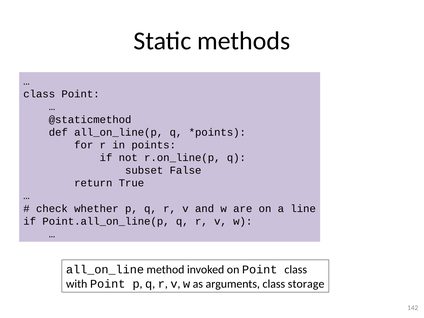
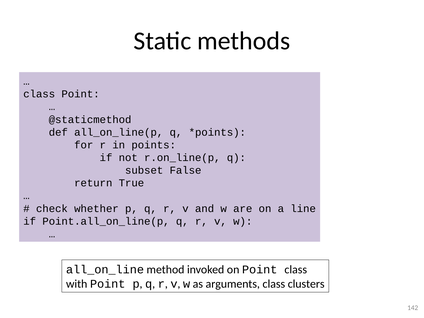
storage: storage -> clusters (306, 284)
